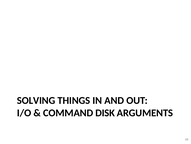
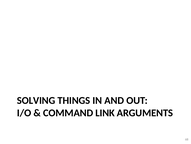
DISK: DISK -> LINK (105, 112)
